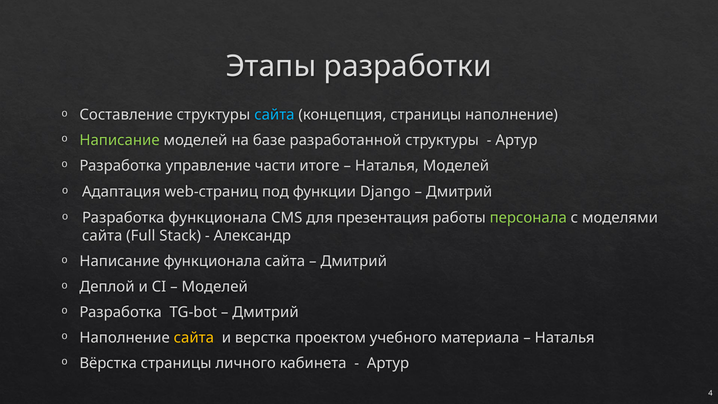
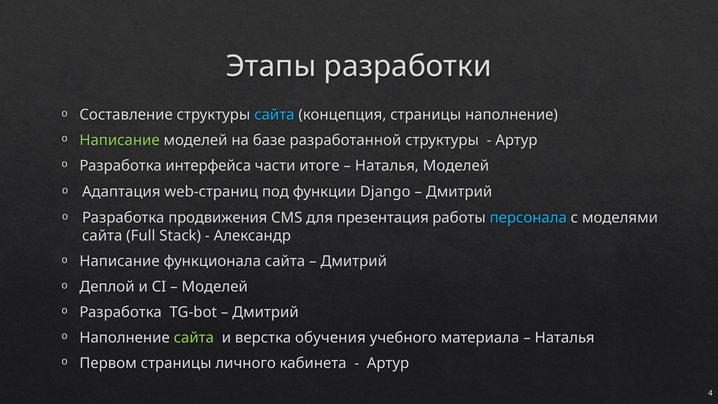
управление: управление -> интерфейса (208, 166)
Разработка функционала: функционала -> продвижения (218, 218)
персонала colour: light green -> light blue (528, 218)
сайта colour: yellow -> light green (194, 338)
проектом: проектом -> обучения (330, 338)
Вёрстка: Вёрстка -> Первом (108, 363)
